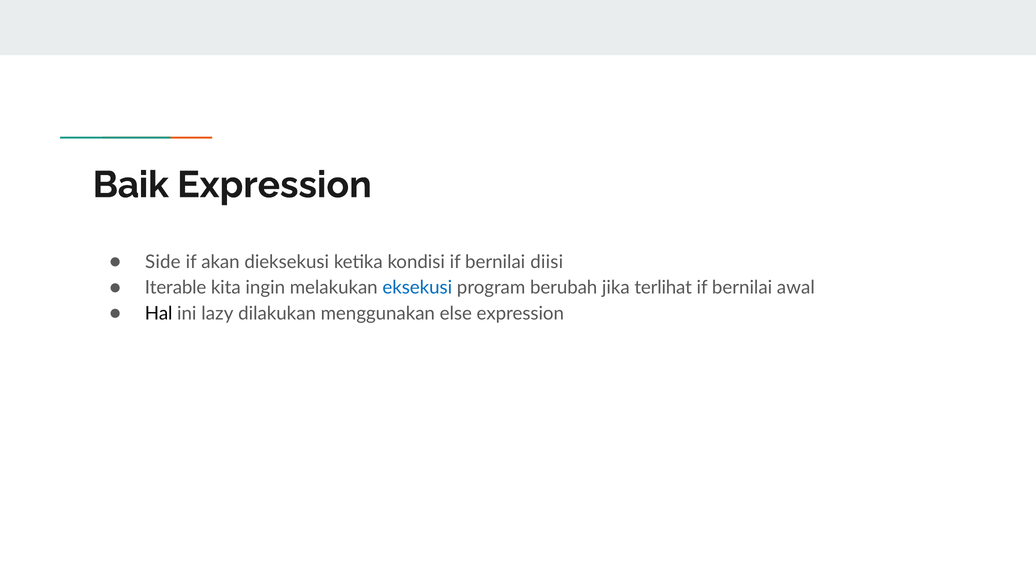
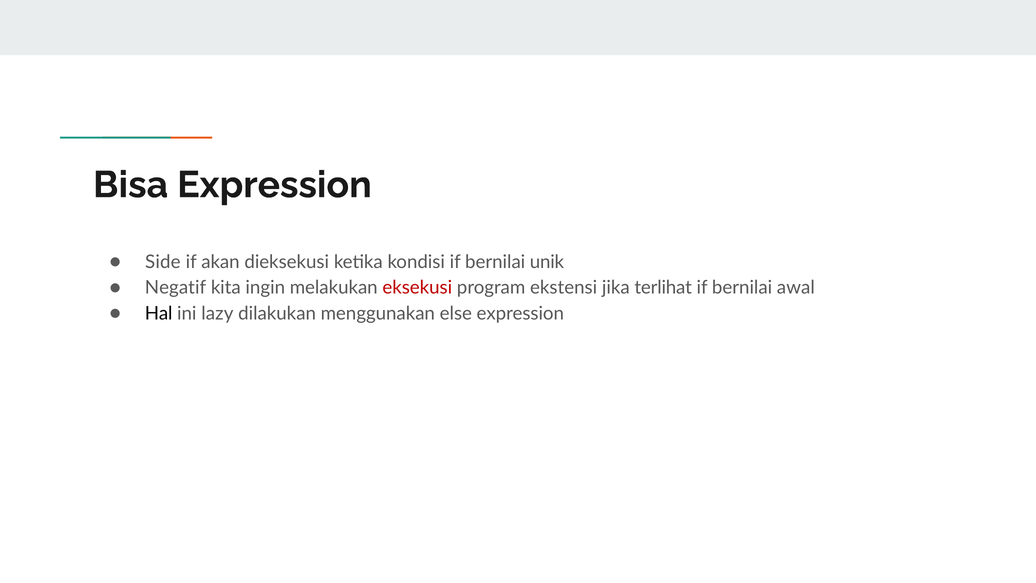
Baik: Baik -> Bisa (131, 185)
diisi: diisi -> unik (547, 262)
Iterable: Iterable -> Negatif (175, 288)
eksekusi colour: blue -> red (417, 288)
berubah: berubah -> ekstensi (564, 288)
